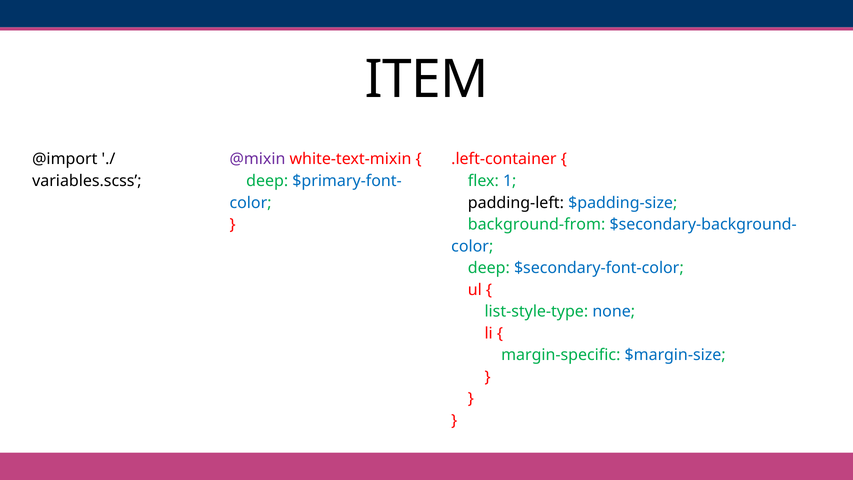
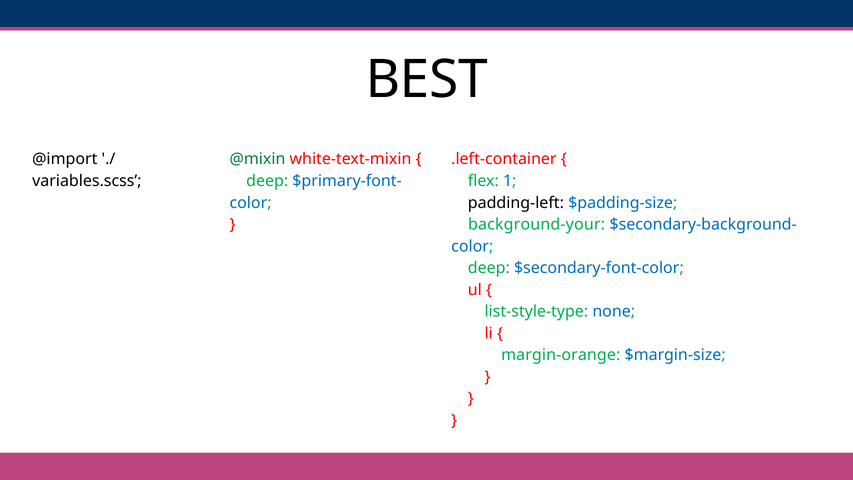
ITEM: ITEM -> BEST (427, 79)
@mixin colour: purple -> green (257, 159)
background-from: background-from -> background-your (537, 224)
margin-specific: margin-specific -> margin-orange (561, 355)
